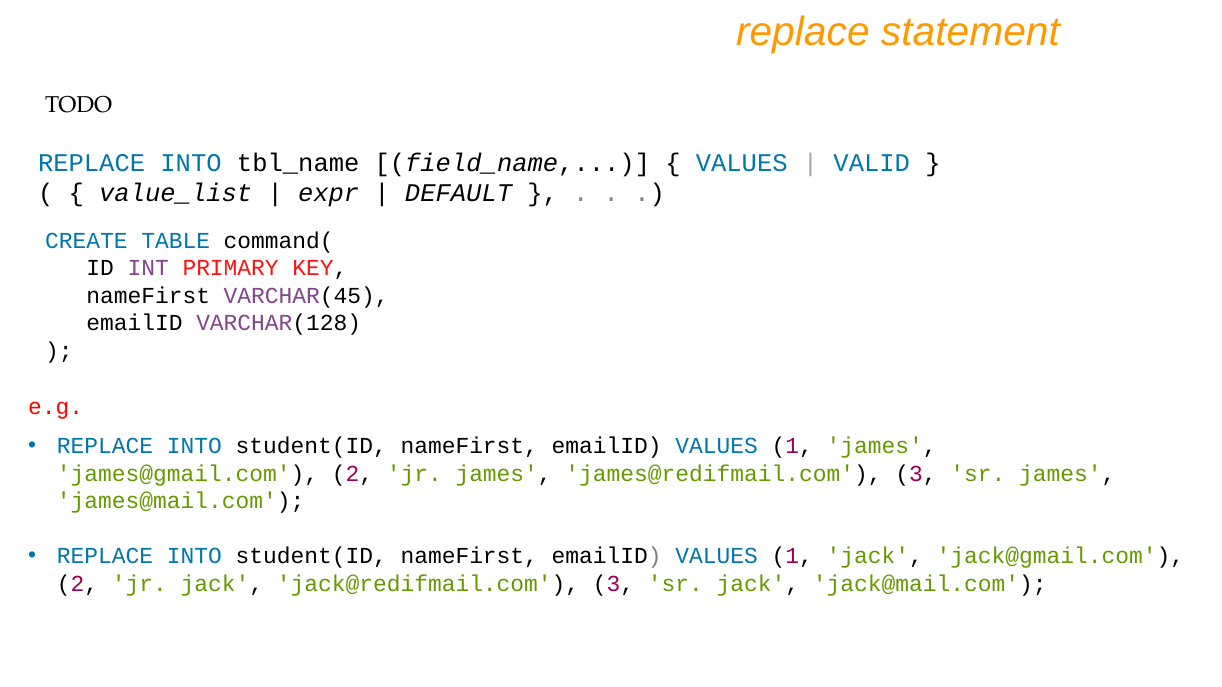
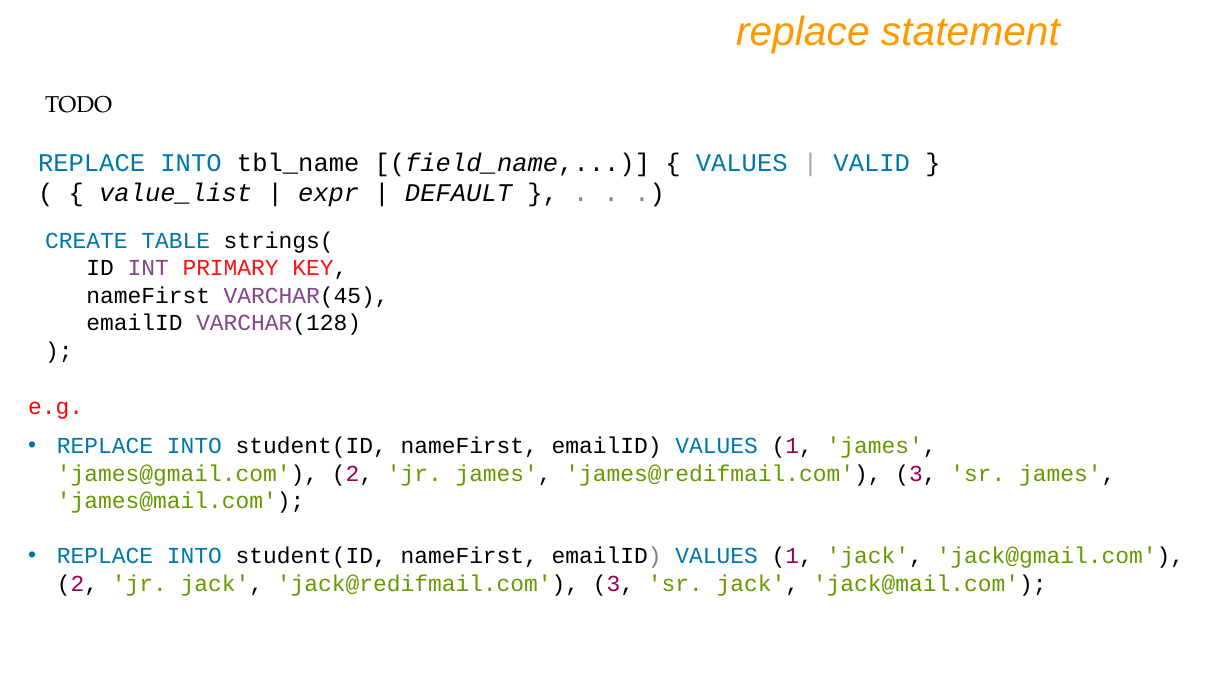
command(: command( -> strings( (279, 241)
